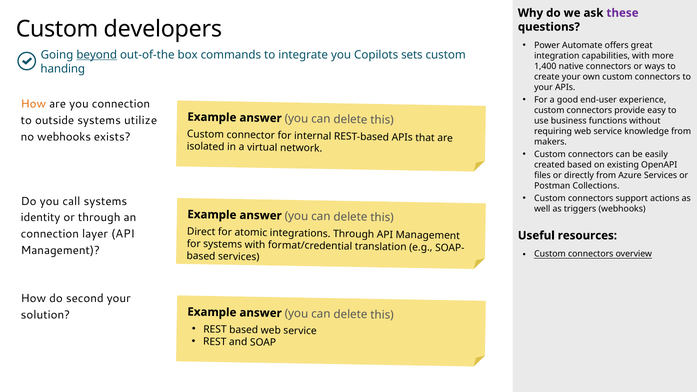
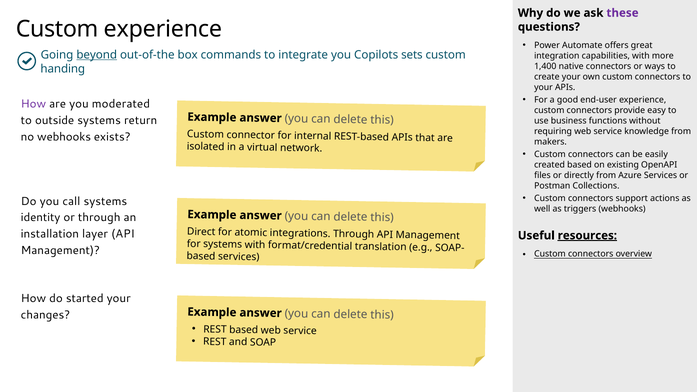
Custom developers: developers -> experience (163, 29)
How colour: orange -> purple (33, 104)
you connection: connection -> moderated (121, 104)
utilize: utilize -> return (141, 120)
connection: connection -> installation (50, 234)
resources underline: none -> present (587, 236)
second: second -> started (85, 298)
solution: solution -> changes (45, 315)
